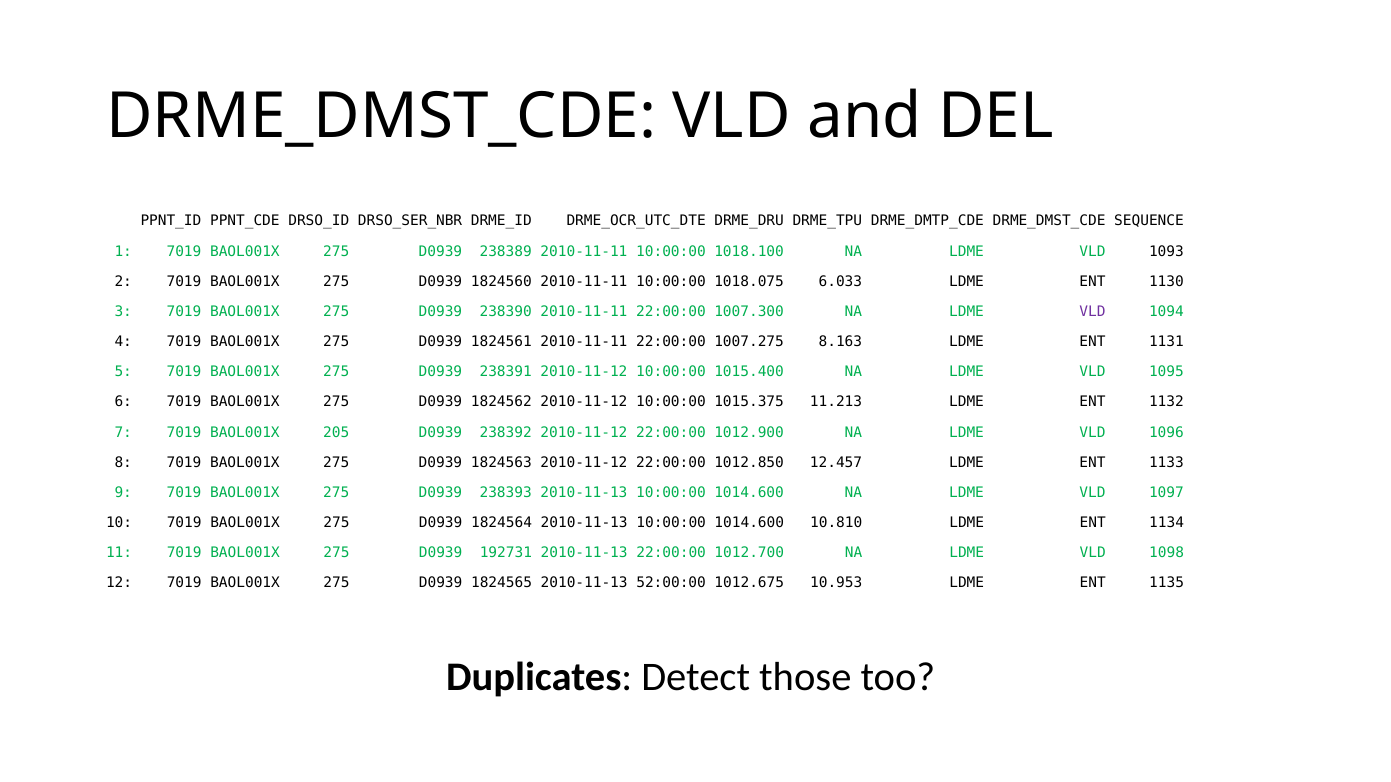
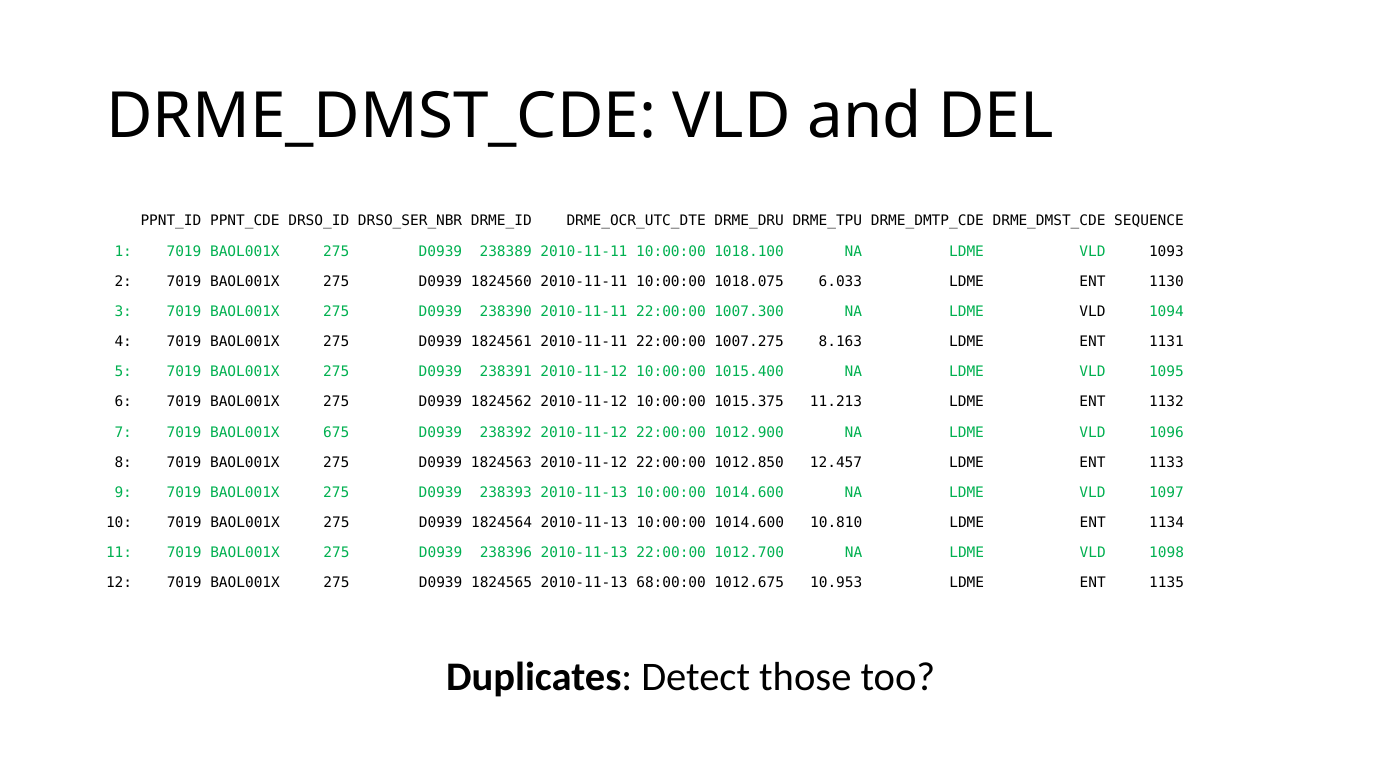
VLD colour: purple -> black (1093, 312)
205: 205 -> 675 (336, 433)
192731: 192731 -> 238396 (506, 553)
52:00:00: 52:00:00 -> 68:00:00 (671, 583)
